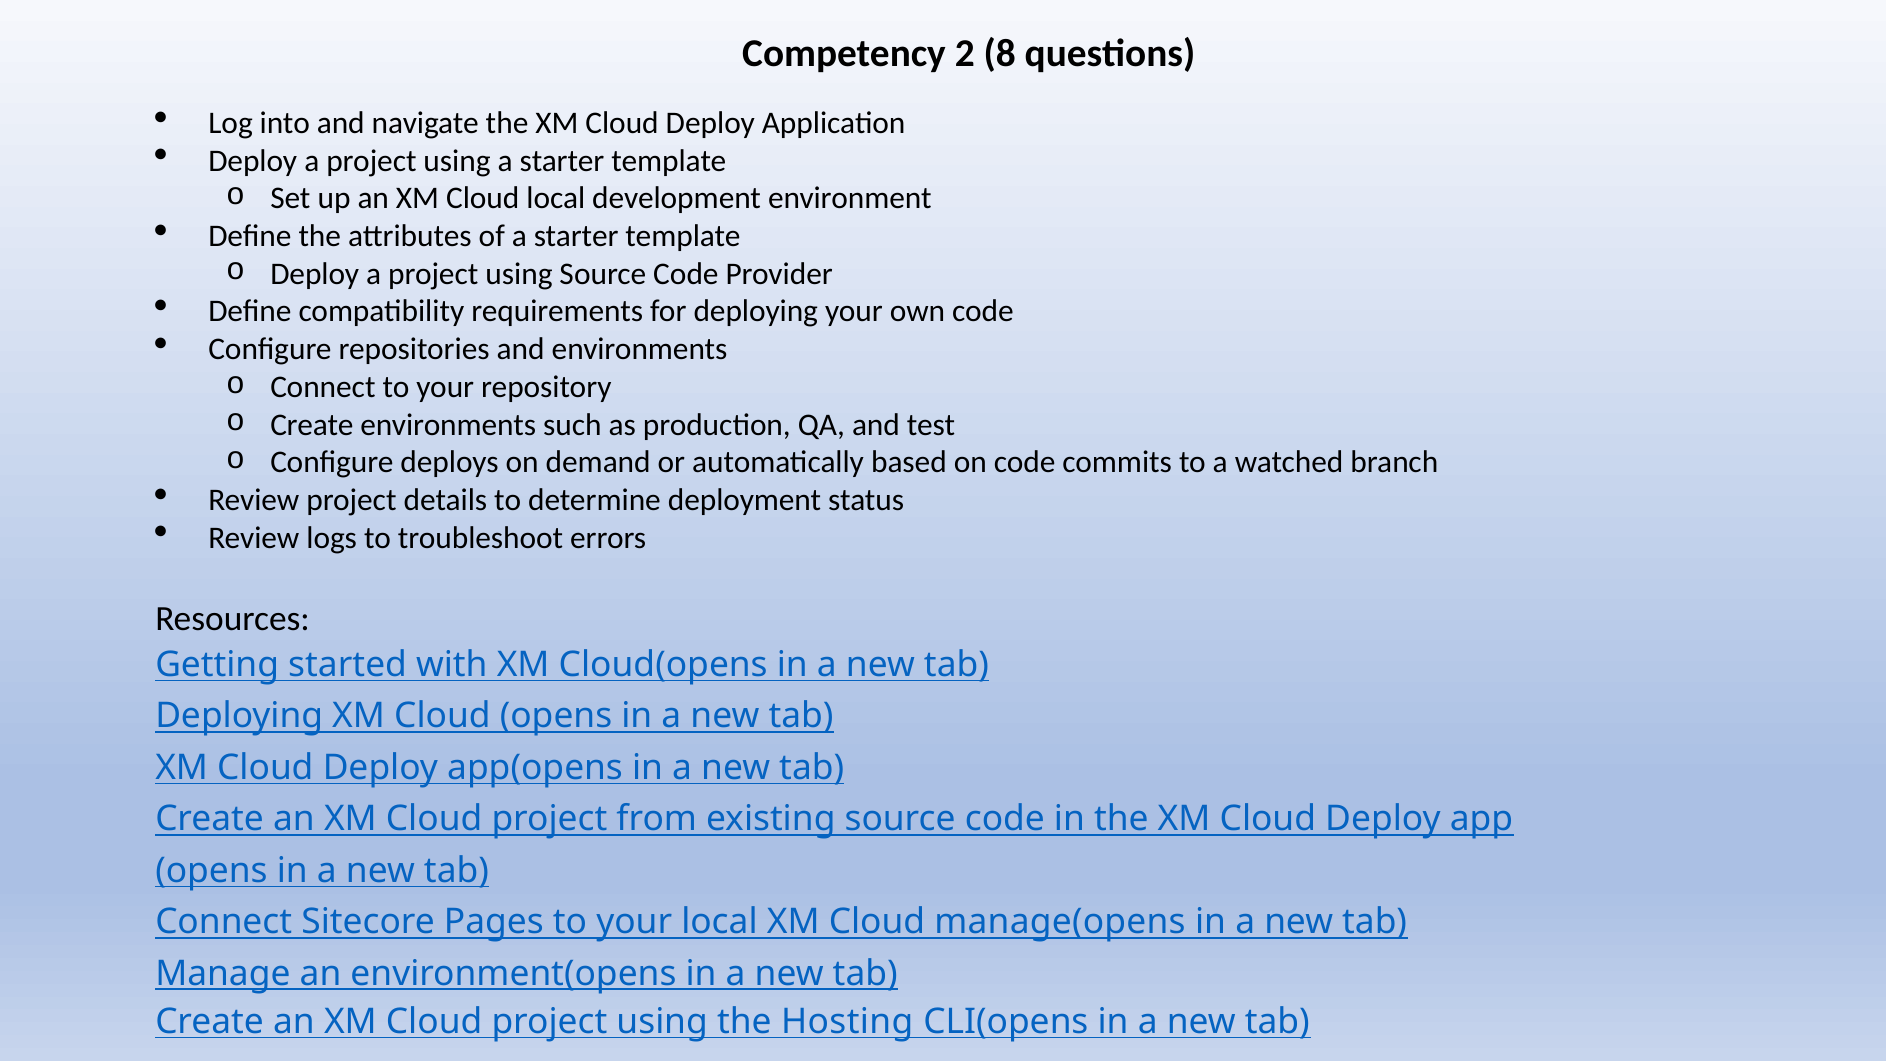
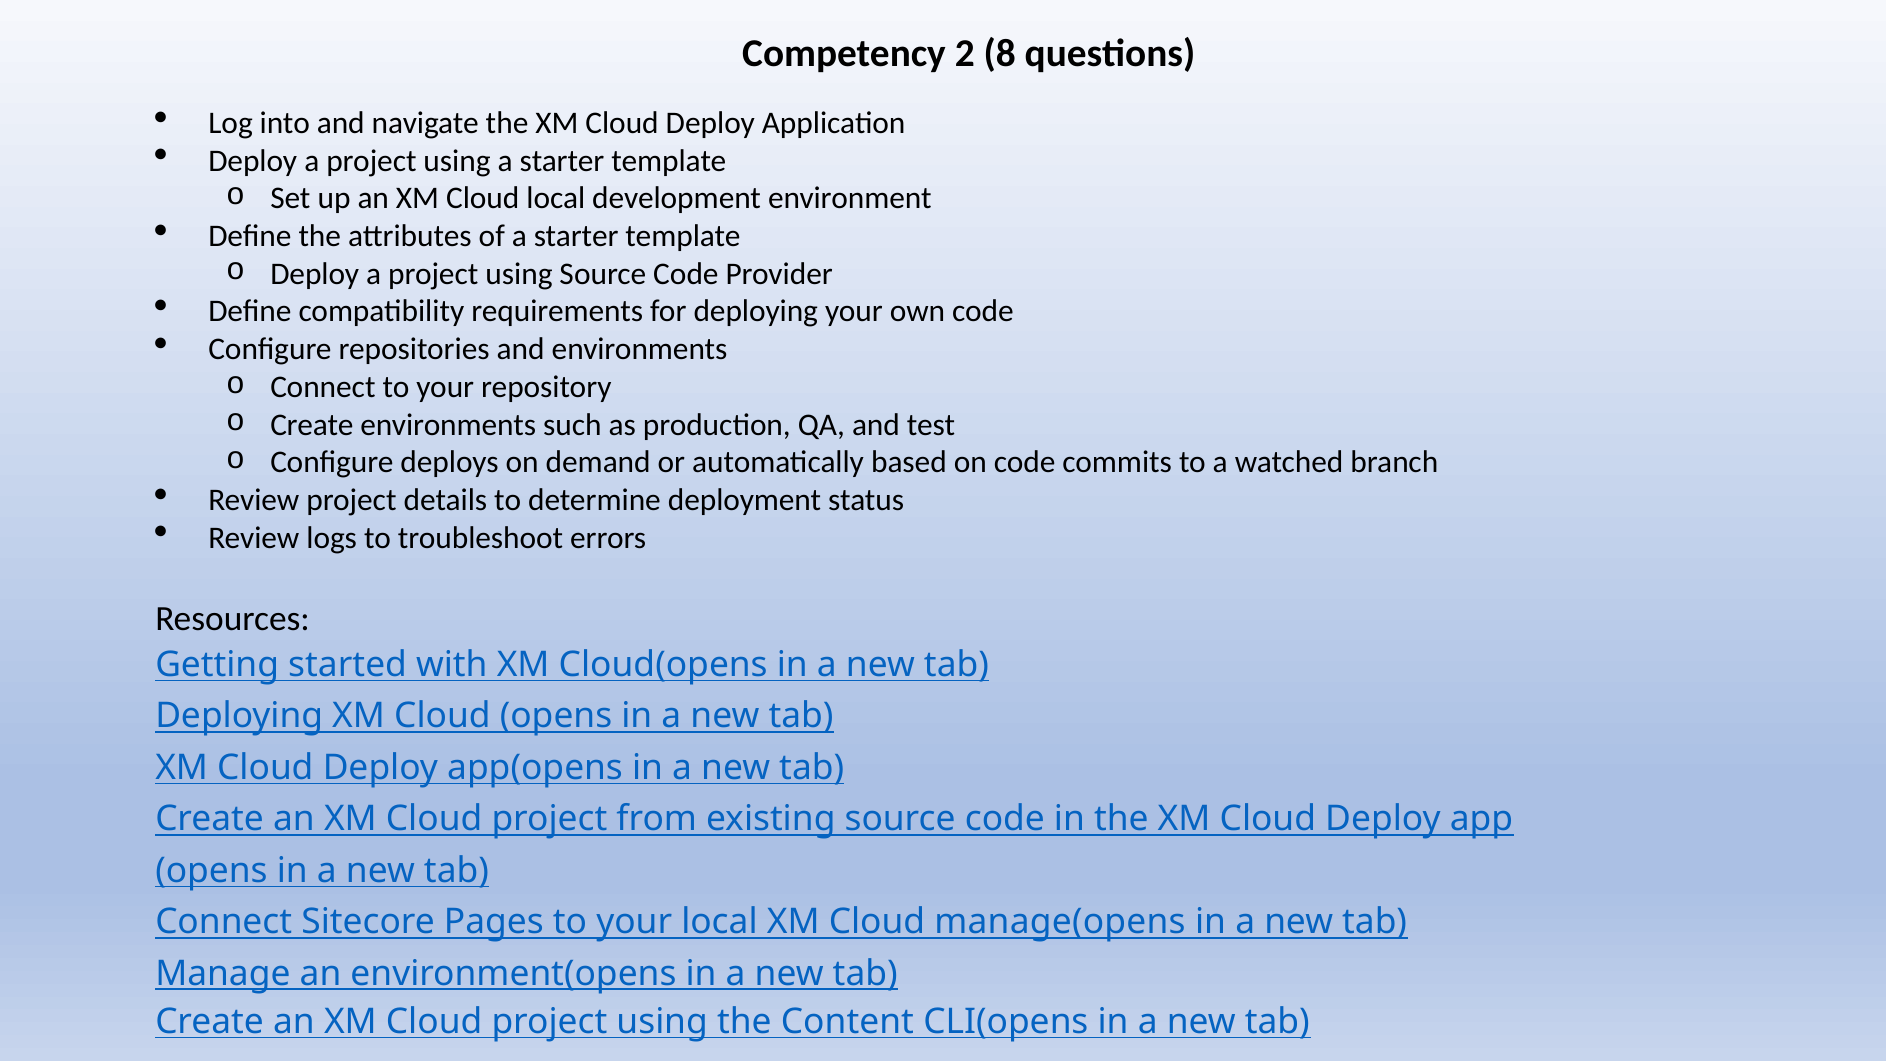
Hosting: Hosting -> Content (847, 1021)
